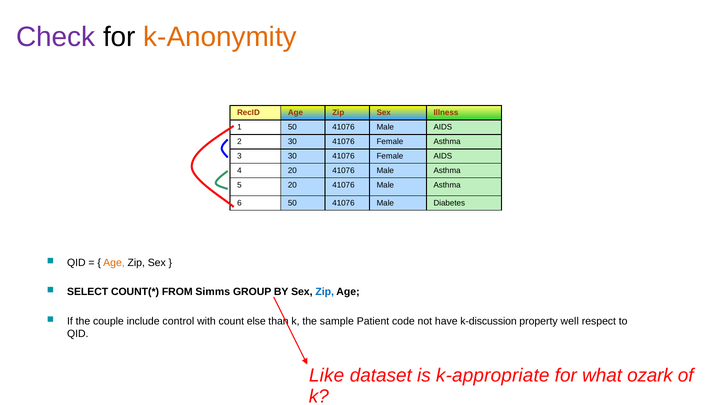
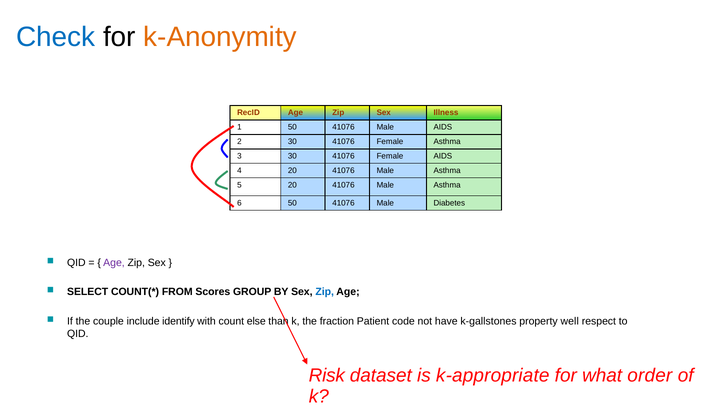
Check colour: purple -> blue (56, 37)
Age colour: orange -> purple (114, 262)
Simms: Simms -> Scores (213, 292)
control: control -> identify (178, 321)
sample: sample -> fraction (337, 321)
k-discussion: k-discussion -> k-gallstones (488, 321)
Like: Like -> Risk (327, 375)
ozark: ozark -> order (650, 375)
